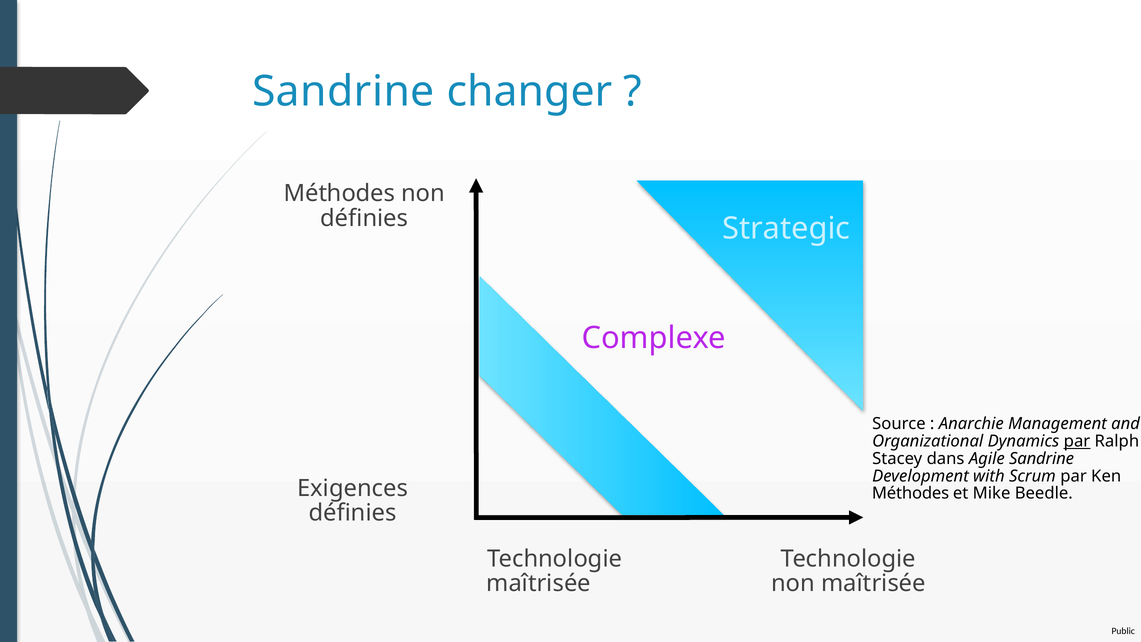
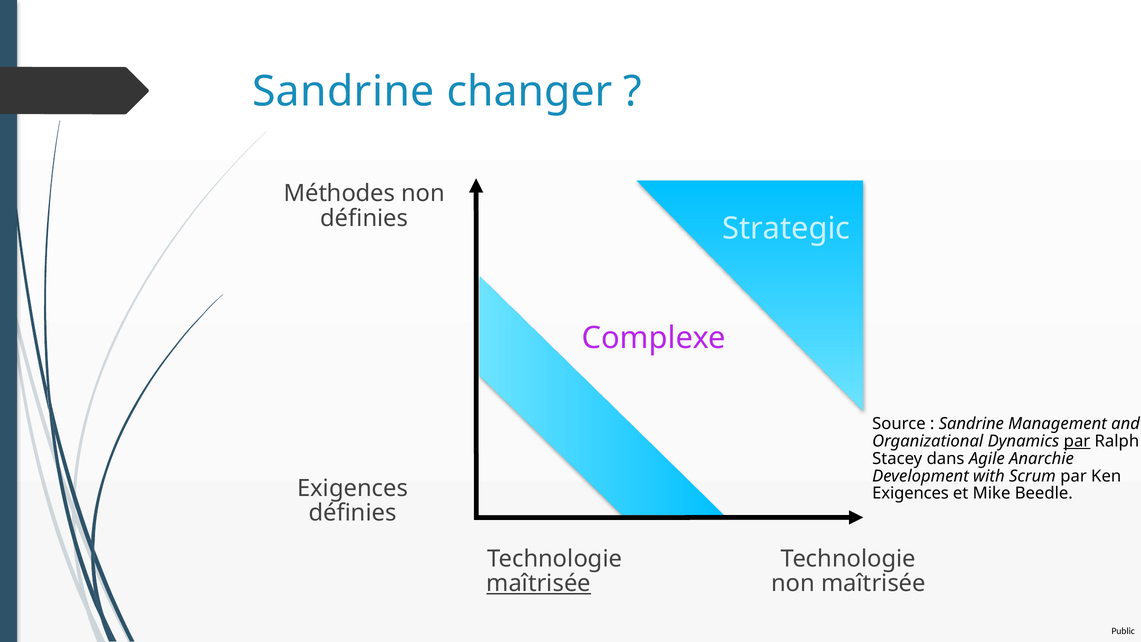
Anarchie: Anarchie -> Sandrine (971, 424)
Agile Sandrine: Sandrine -> Anarchie (1041, 459)
Méthodes: Méthodes -> Exigences (911, 493)
maîtrisée underline: none -> present (539, 583)
